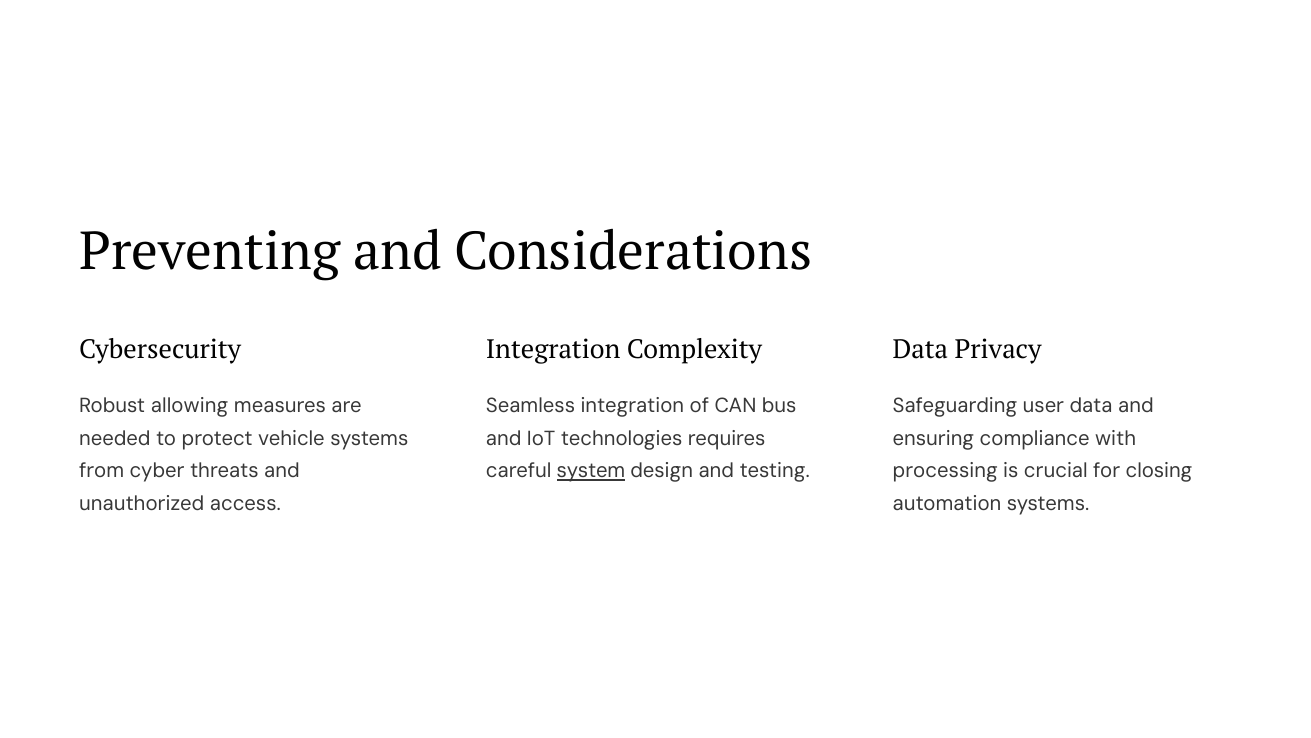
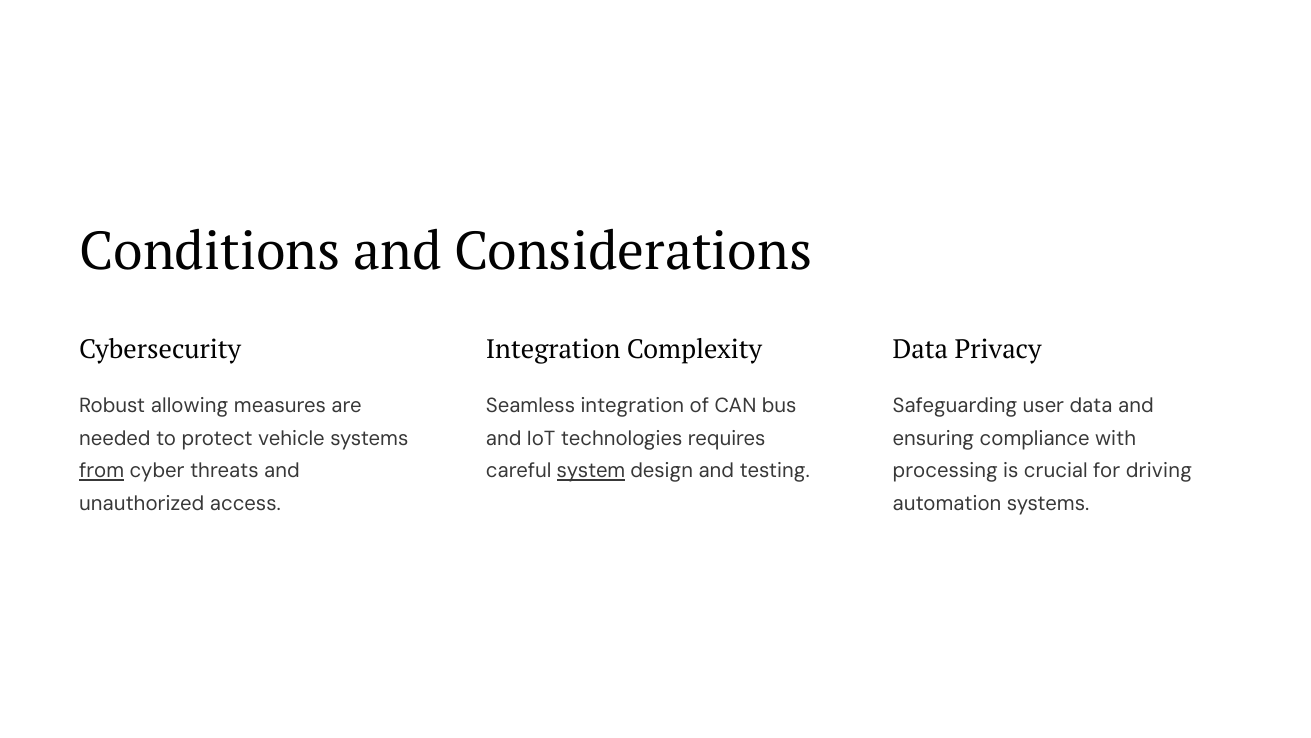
Preventing: Preventing -> Conditions (210, 251)
from underline: none -> present (102, 471)
closing: closing -> driving (1159, 471)
